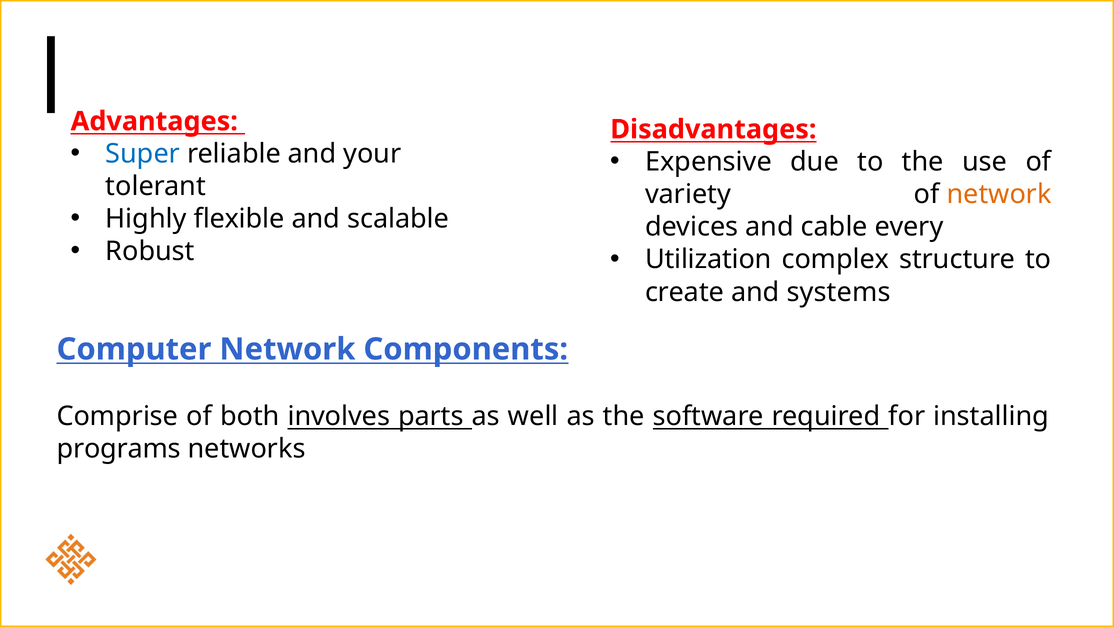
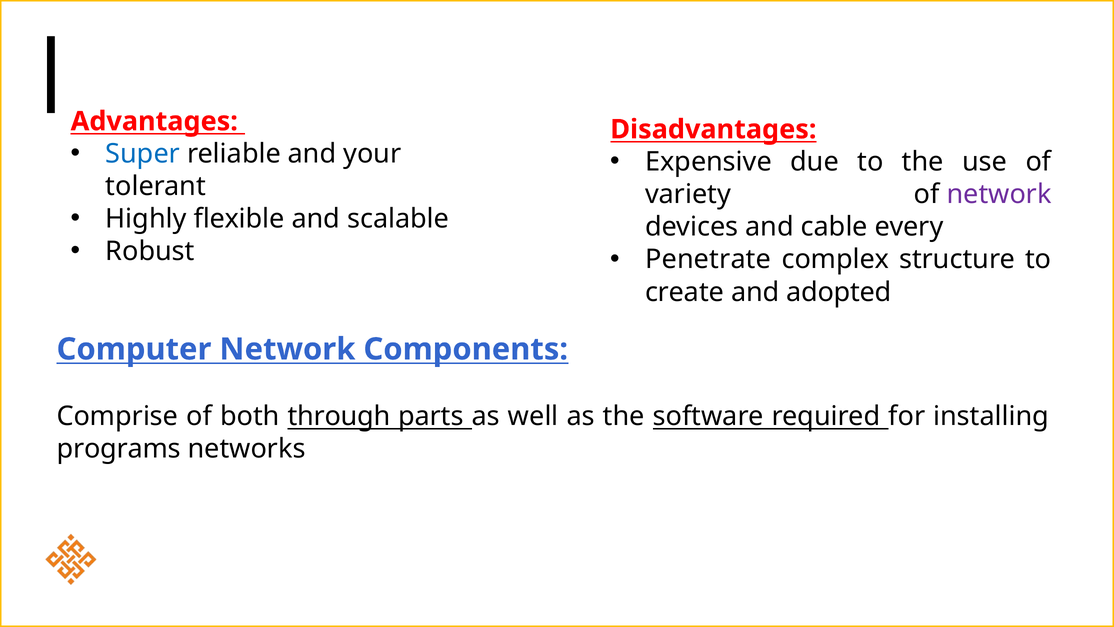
network colour: orange -> purple (999, 194)
Utilization: Utilization -> Penetrate (708, 259)
systems: systems -> adopted (839, 292)
involves: involves -> through (339, 416)
